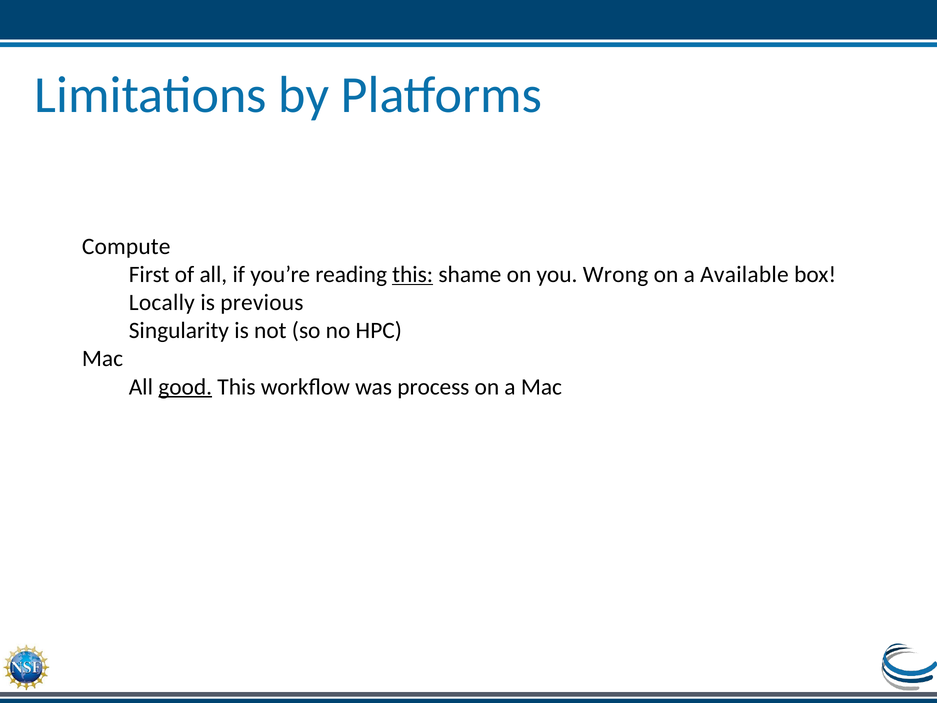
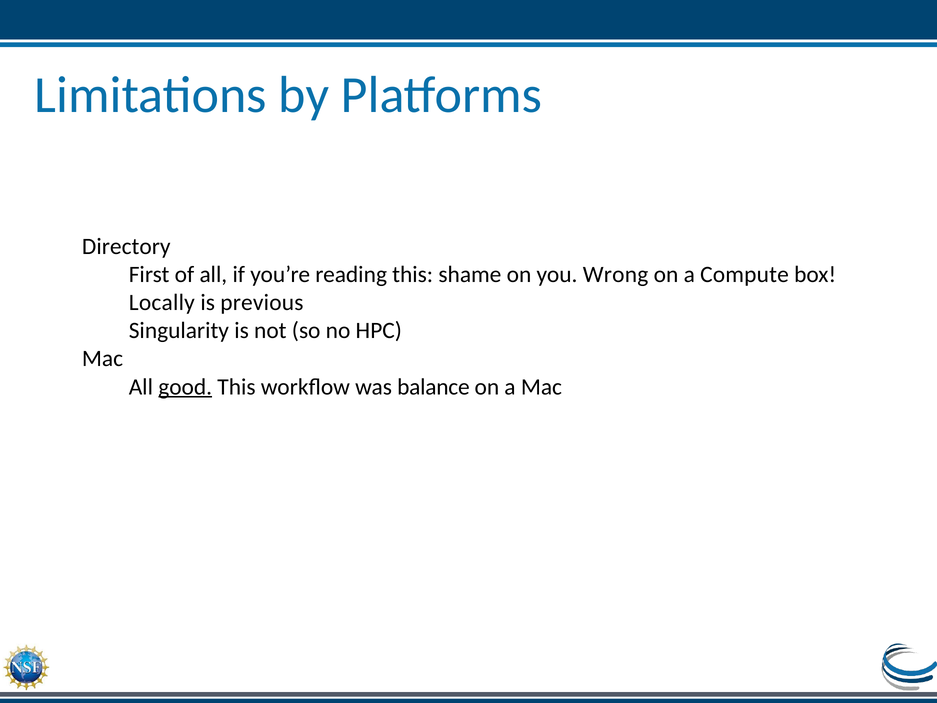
Compute: Compute -> Directory (126, 246)
this underline: present -> none (413, 274)
Available: Available -> Compute (744, 274)
process: process -> balance (433, 387)
